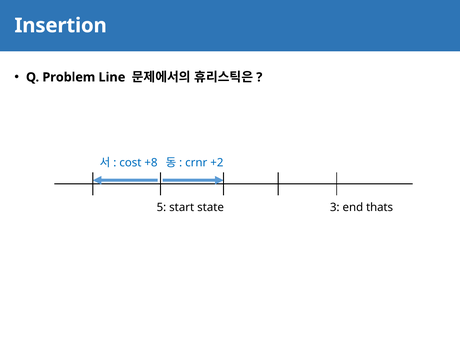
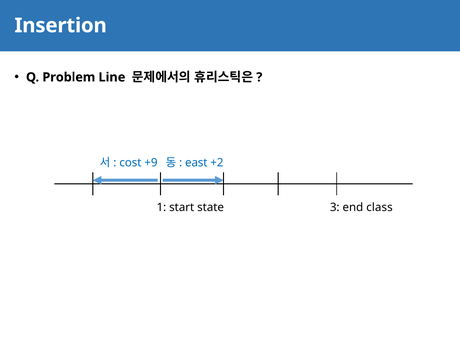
+8: +8 -> +9 (151, 163)
crnr: crnr -> east (196, 163)
5: 5 -> 1 (161, 207)
thats: thats -> class (379, 207)
